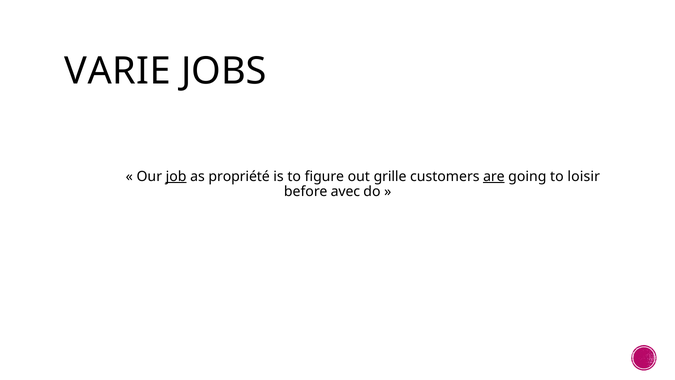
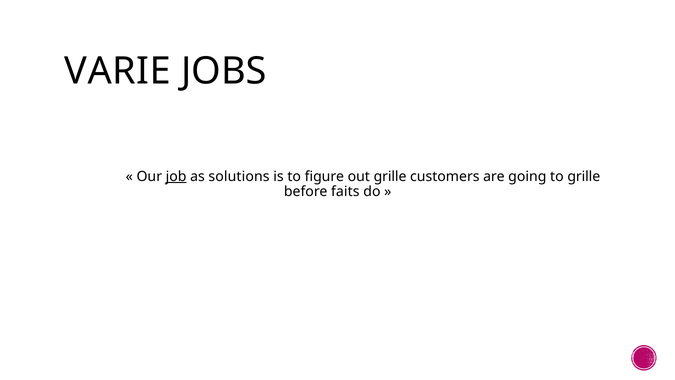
propriété: propriété -> solutions (239, 176)
are underline: present -> none (494, 176)
to loisir: loisir -> grille (584, 176)
avec: avec -> faits (345, 192)
